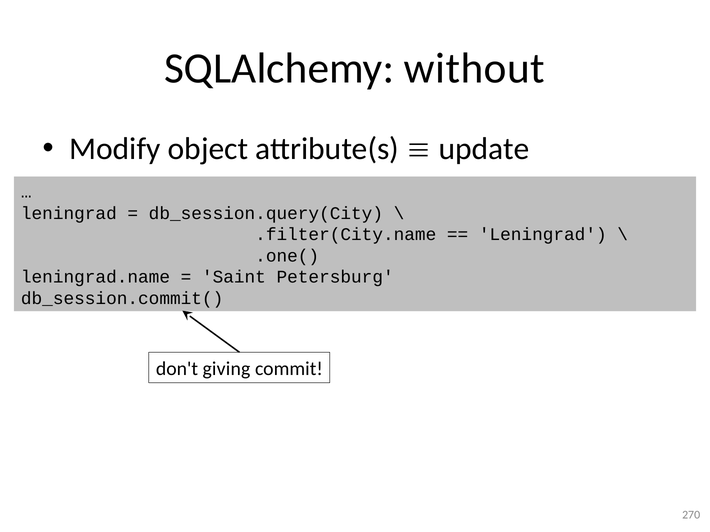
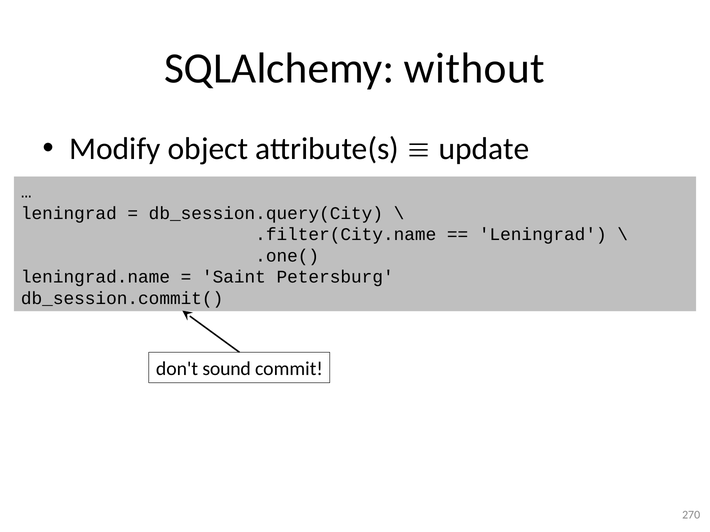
giving: giving -> sound (227, 369)
